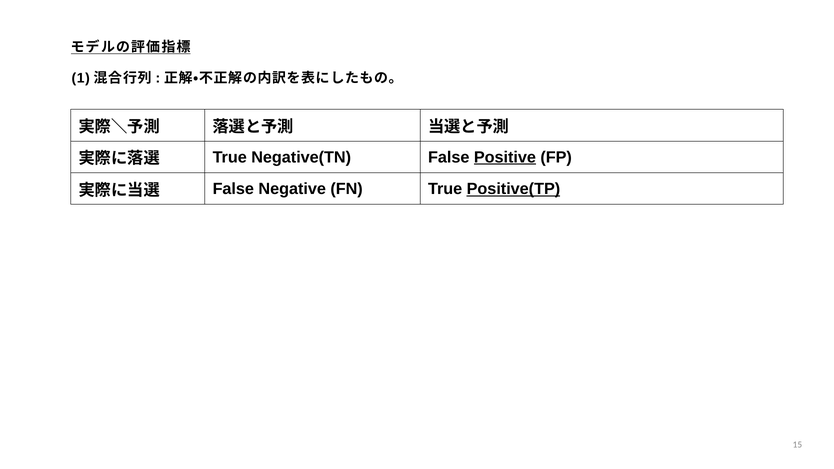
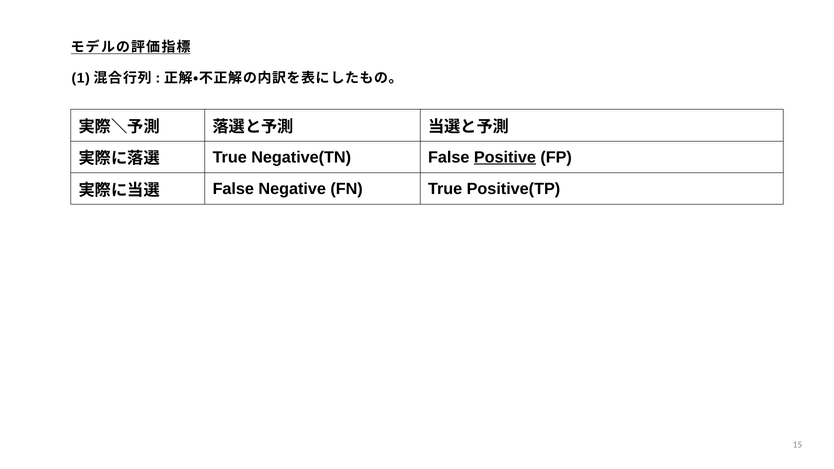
Positive(TP underline: present -> none (513, 189)
